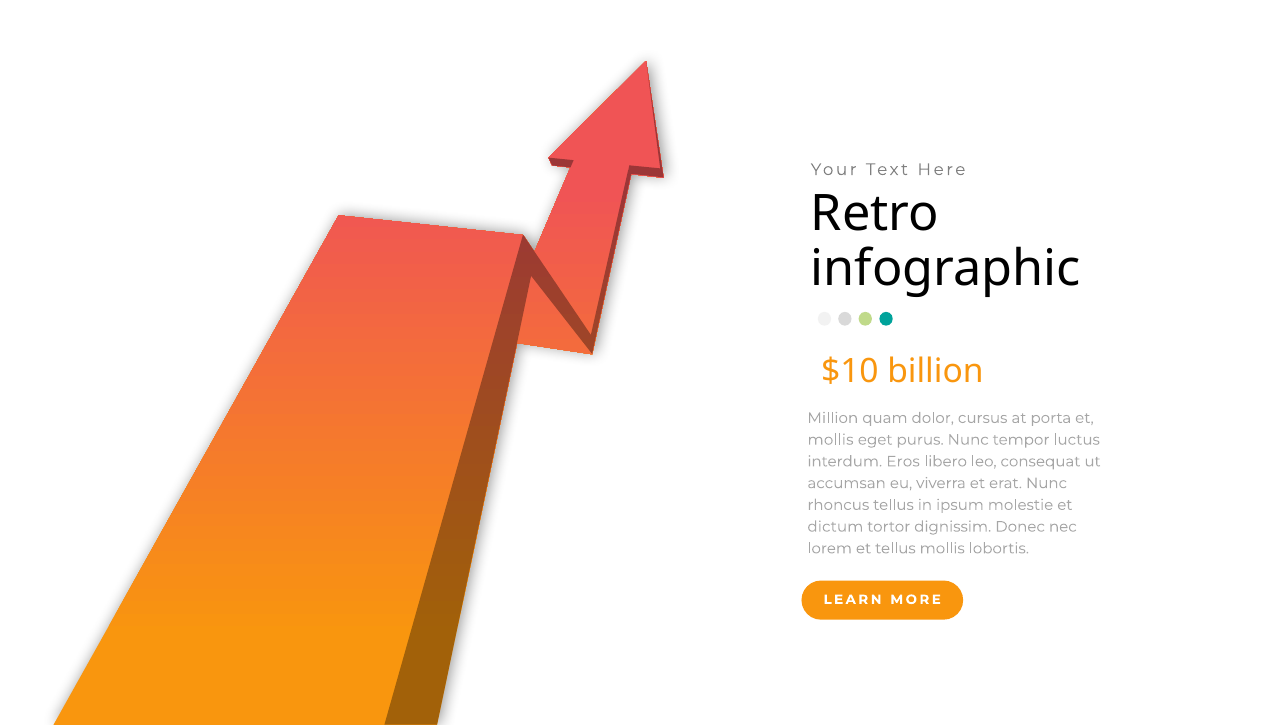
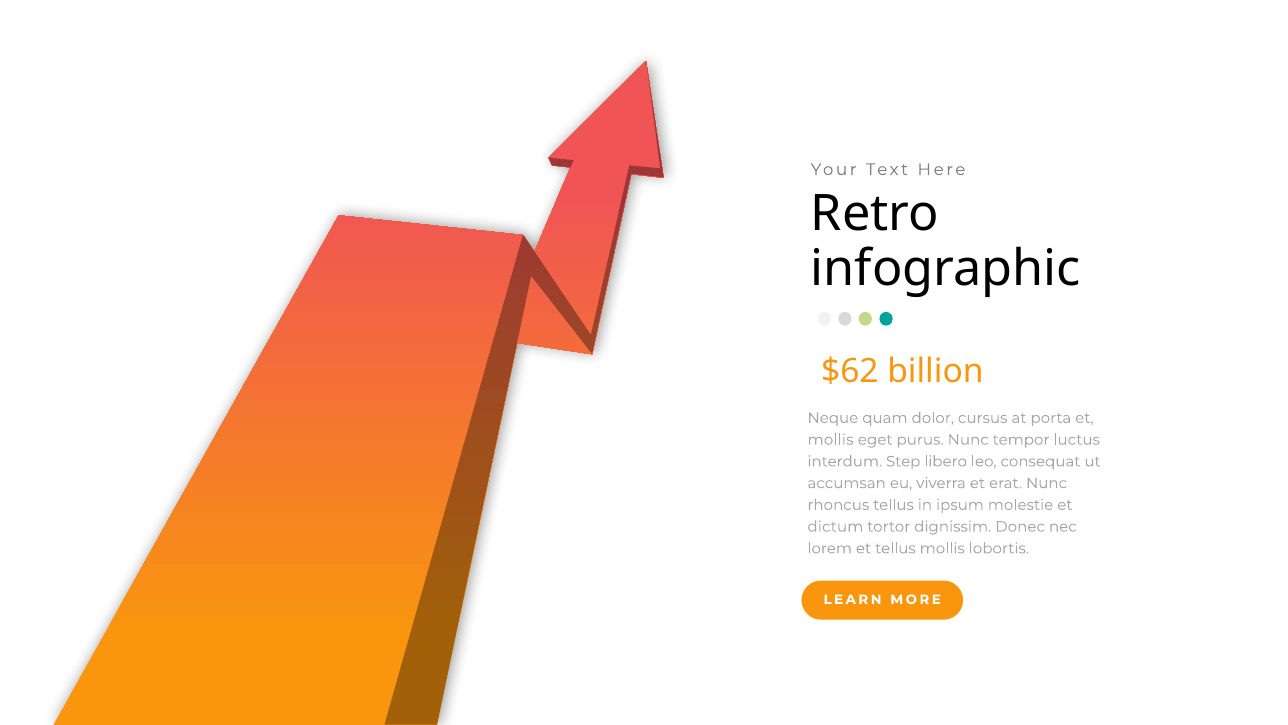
$10: $10 -> $62 (850, 372)
Million: Million -> Neque (833, 418)
Eros: Eros -> Step (903, 462)
